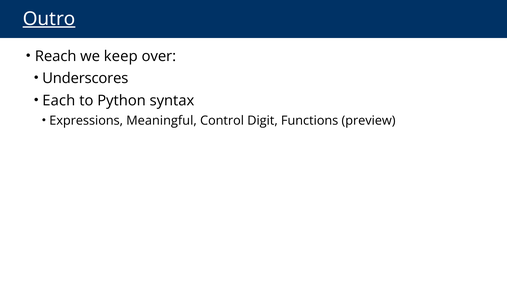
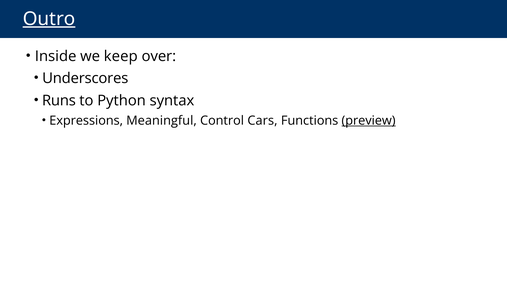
Reach: Reach -> Inside (56, 56)
Each: Each -> Runs (59, 101)
Digit: Digit -> Cars (262, 121)
preview underline: none -> present (369, 121)
